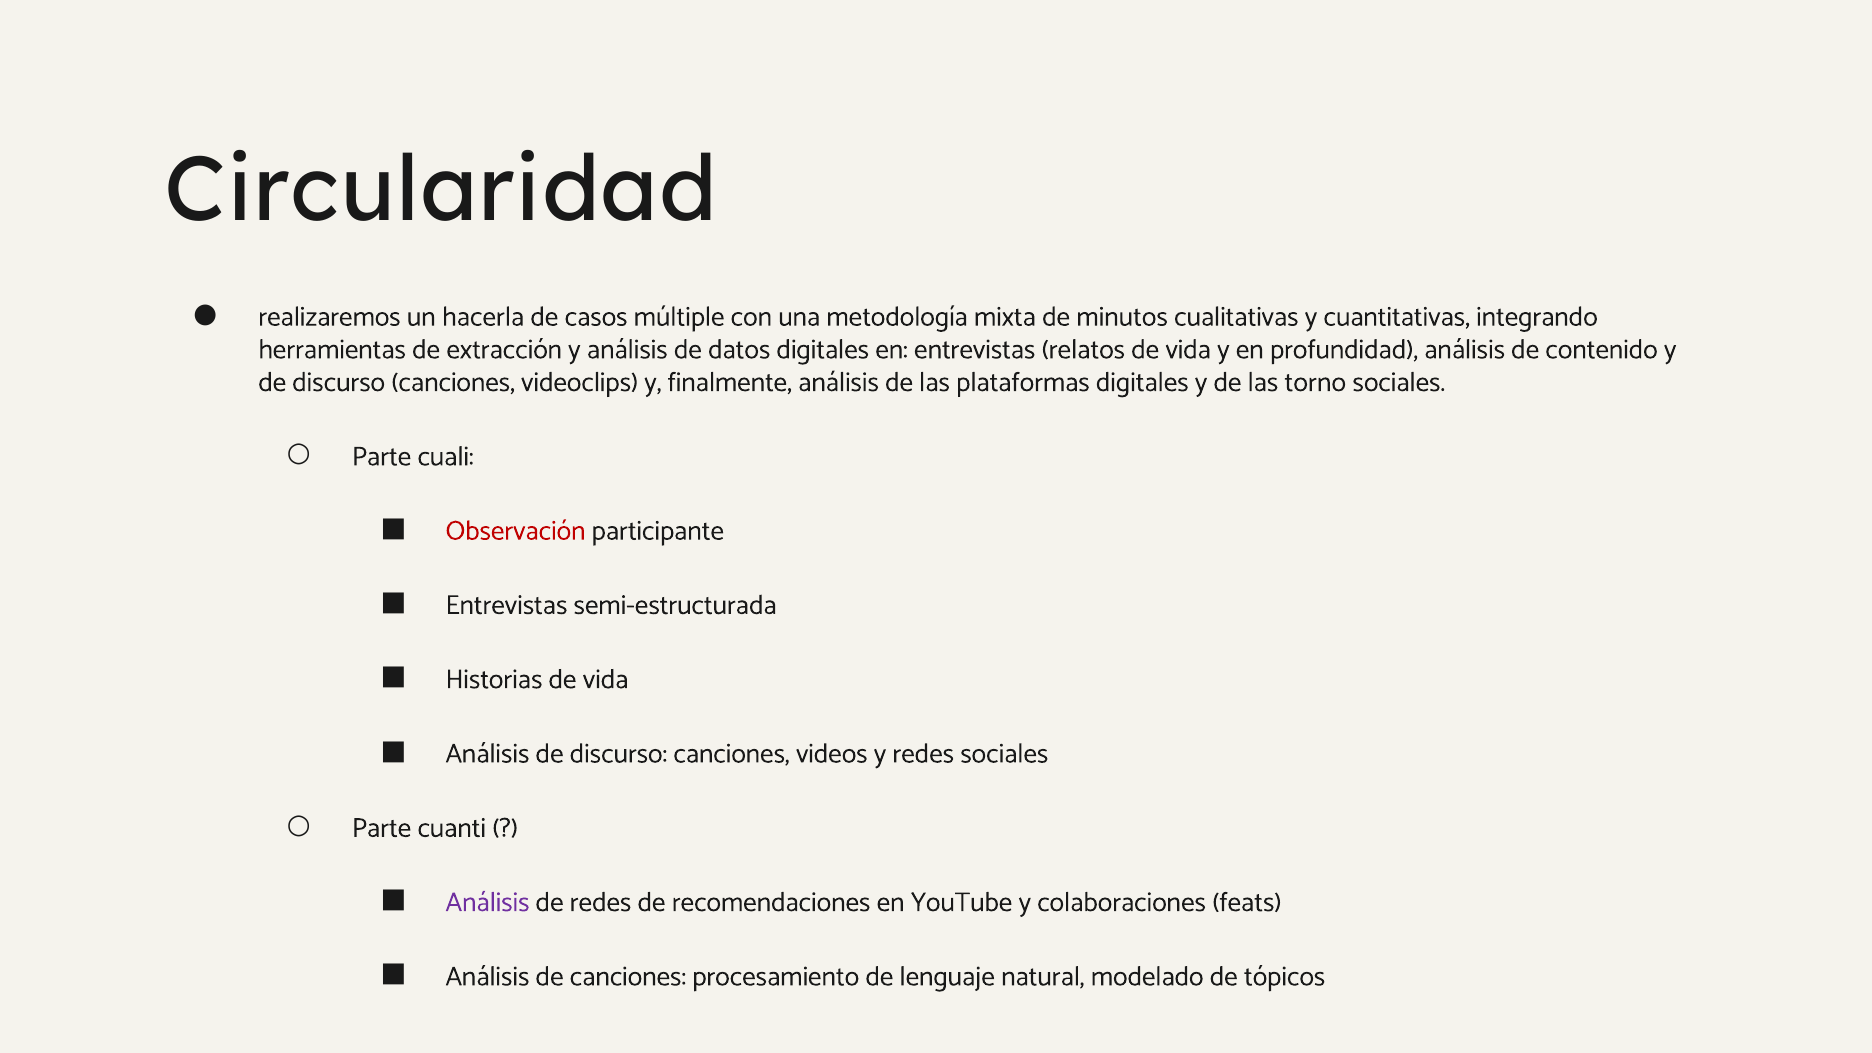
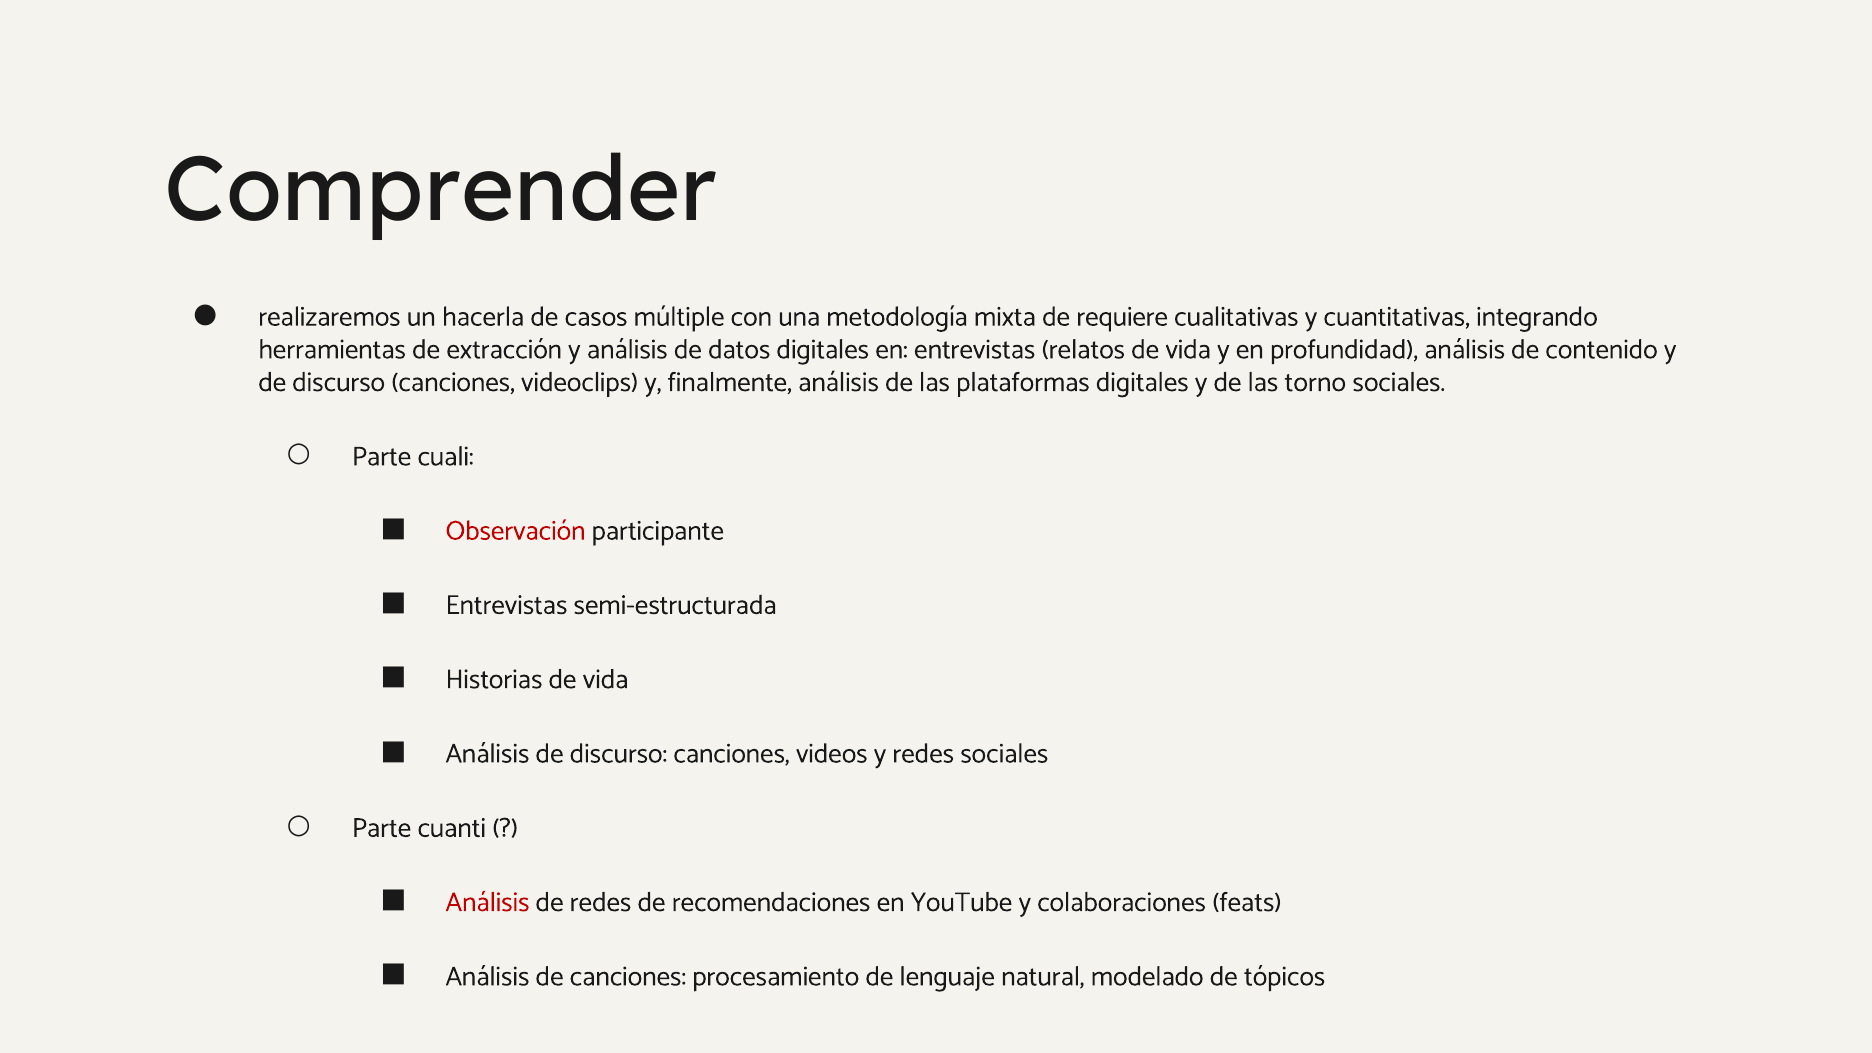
Circularidad: Circularidad -> Comprender (441, 190)
minutos: minutos -> requiere (1122, 317)
Análisis colour: purple -> red (488, 902)
